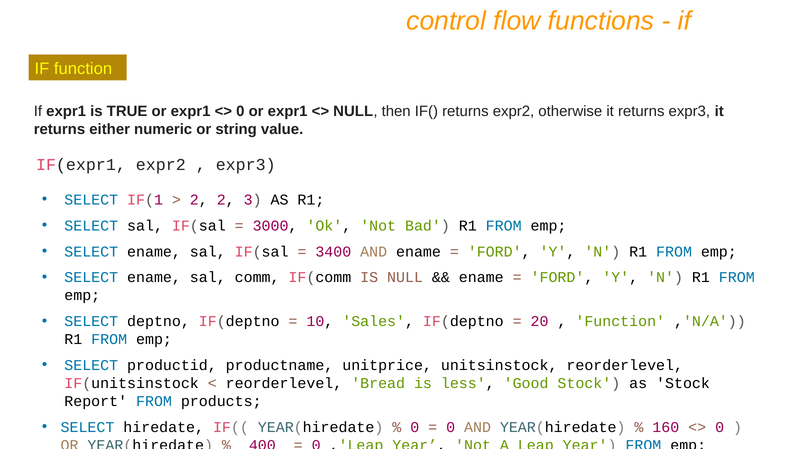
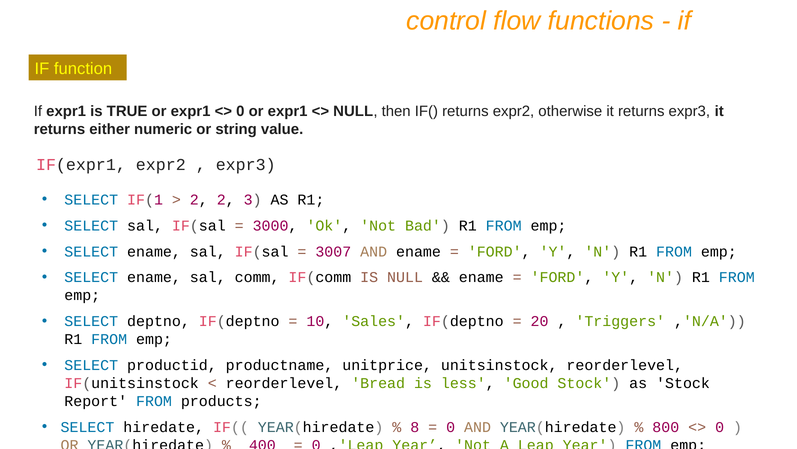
3400: 3400 -> 3007 (333, 251)
Function: Function -> Triggers (620, 321)
0: 0 -> 8 (415, 426)
160: 160 -> 800 (666, 426)
